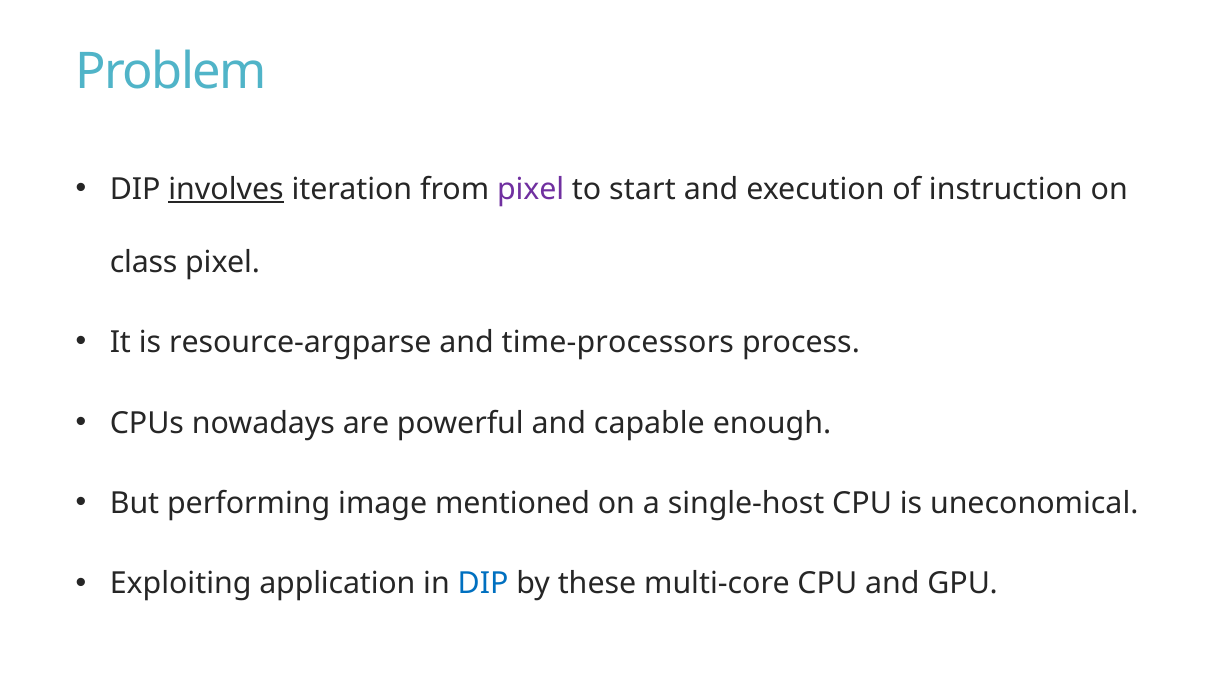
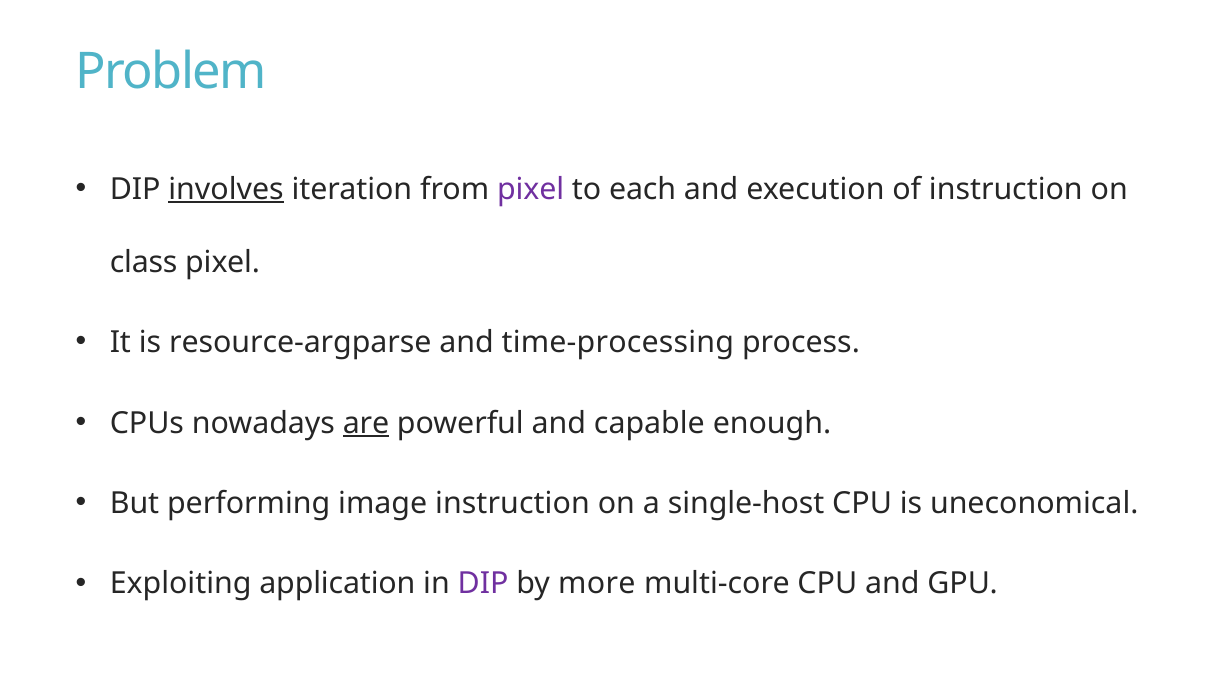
start: start -> each (643, 189)
time-processors: time-processors -> time-processing (618, 342)
are underline: none -> present (366, 423)
image mentioned: mentioned -> instruction (512, 503)
DIP colour: blue -> purple (483, 584)
these: these -> more (597, 584)
